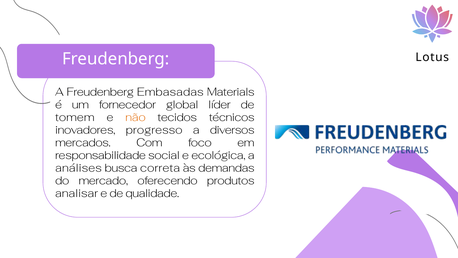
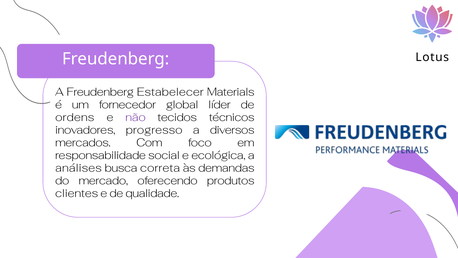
Embasadas: Embasadas -> Estabelecer (170, 92)
tomem: tomem -> ordens (75, 117)
não colour: orange -> purple (136, 117)
analisar: analisar -> clientes (77, 193)
